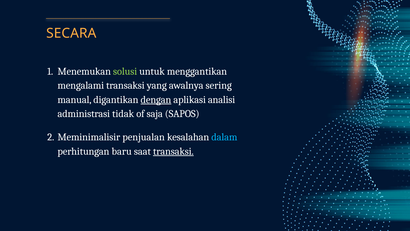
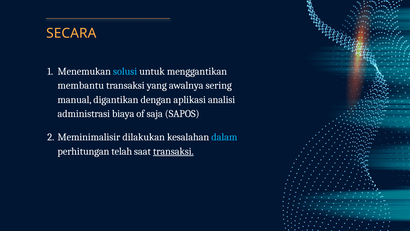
solusi colour: light green -> light blue (125, 71)
mengalami: mengalami -> membantu (81, 85)
dengan underline: present -> none (156, 100)
tidak: tidak -> biaya (123, 114)
penjualan: penjualan -> dilakukan (144, 137)
baru: baru -> telah (122, 151)
